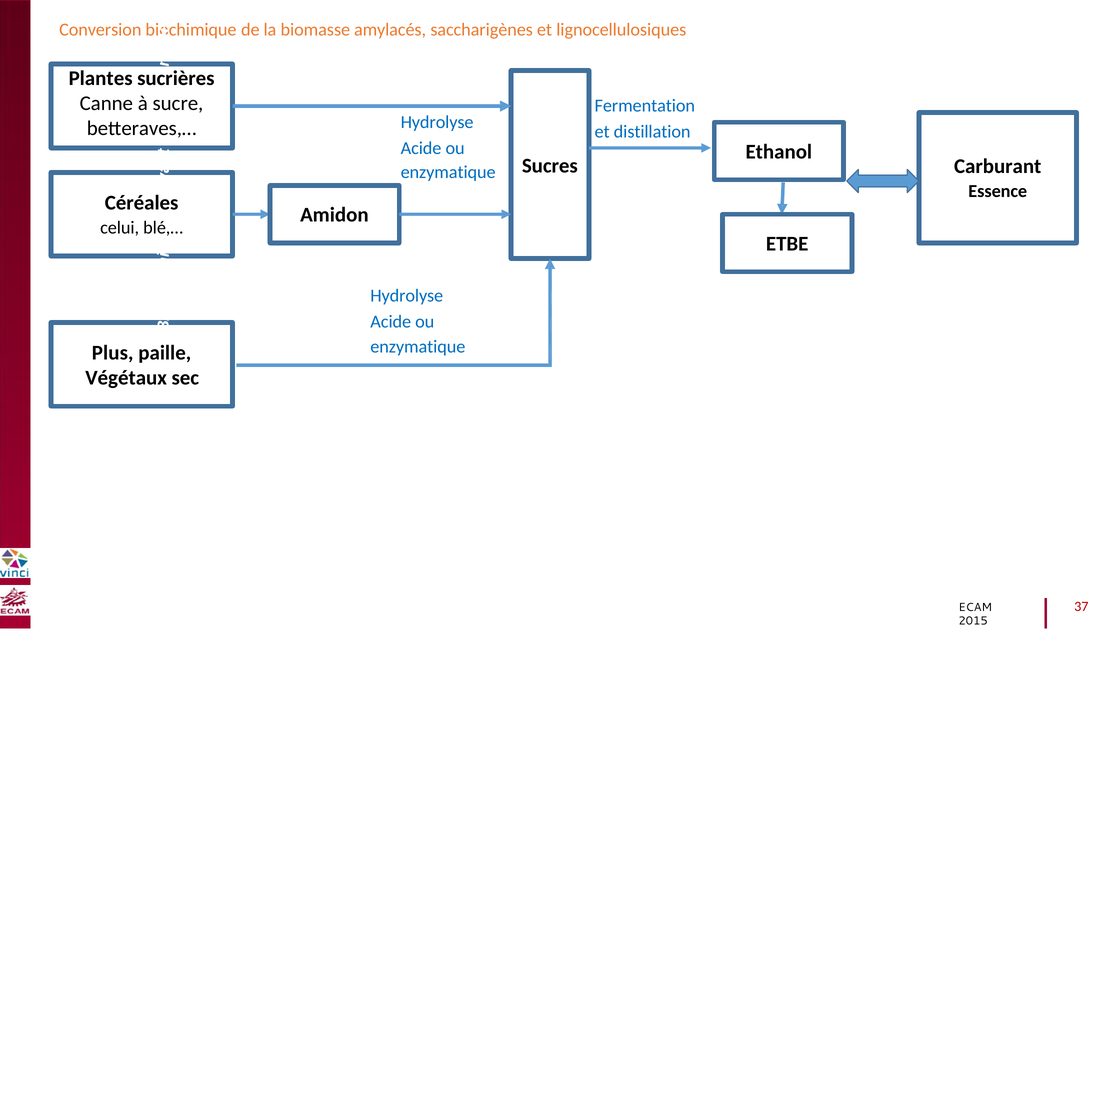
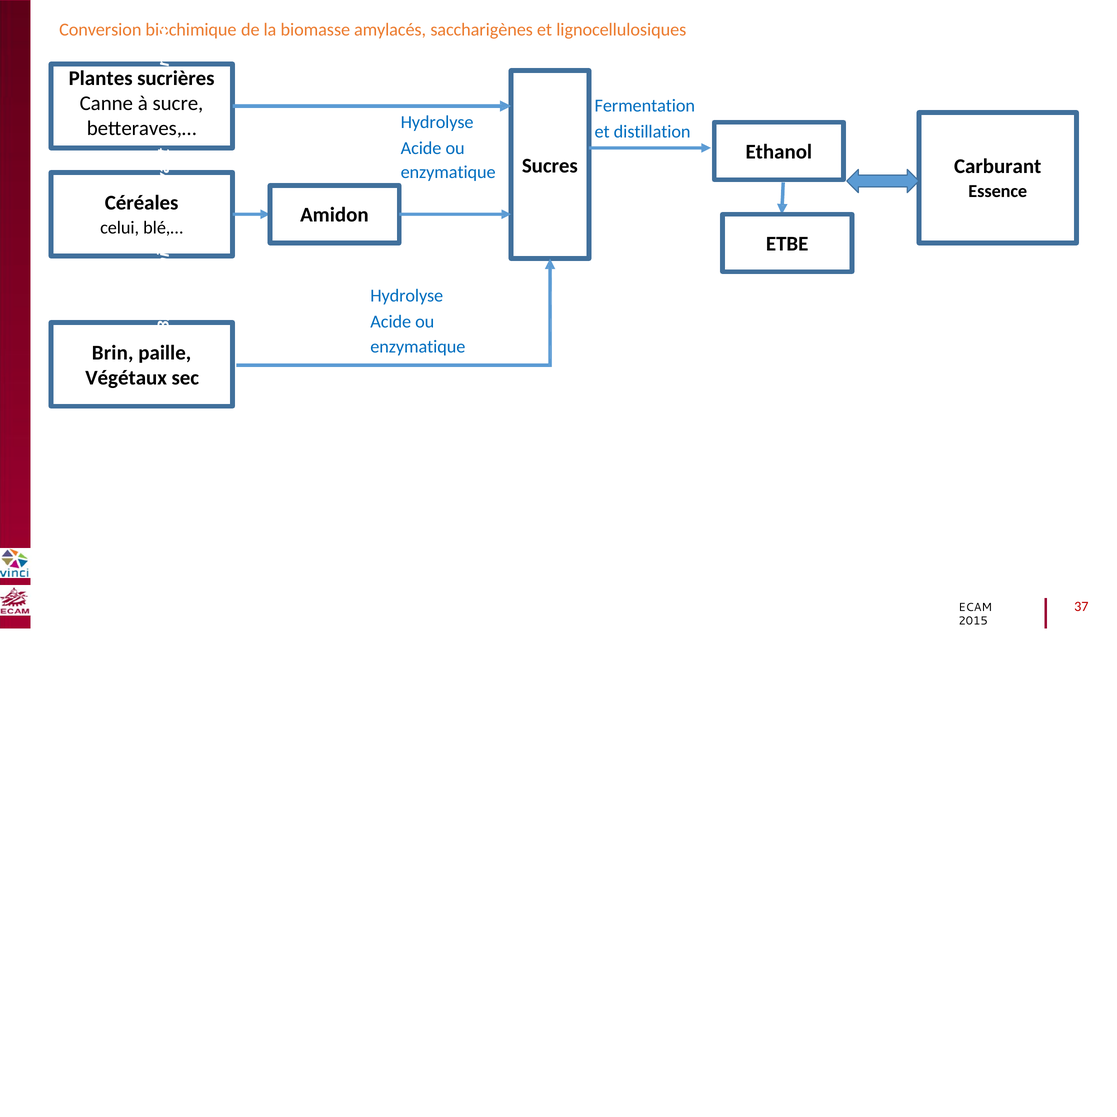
Plus: Plus -> Brin (113, 353)
